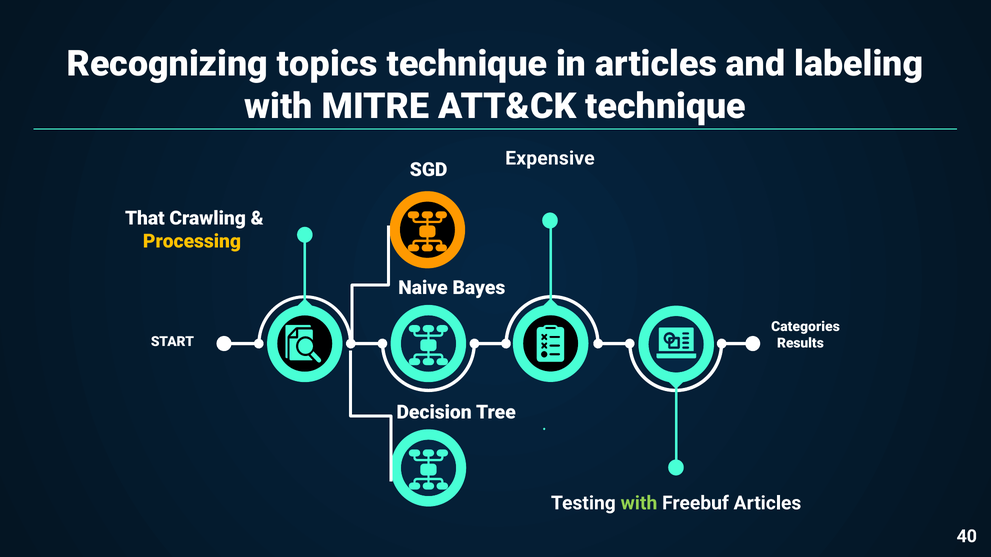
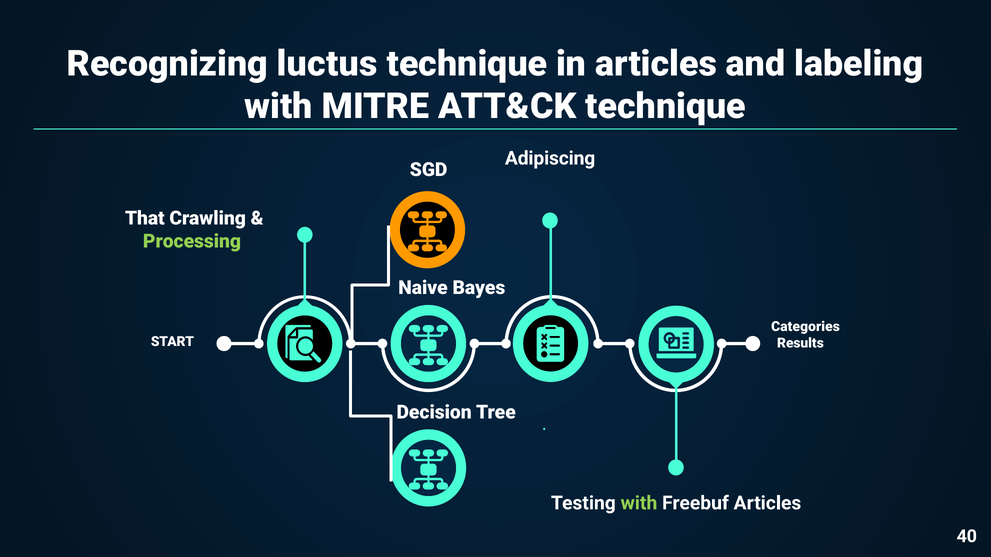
topics: topics -> luctus (327, 64)
Expensive: Expensive -> Adipiscing (550, 158)
Processing colour: yellow -> light green (192, 242)
